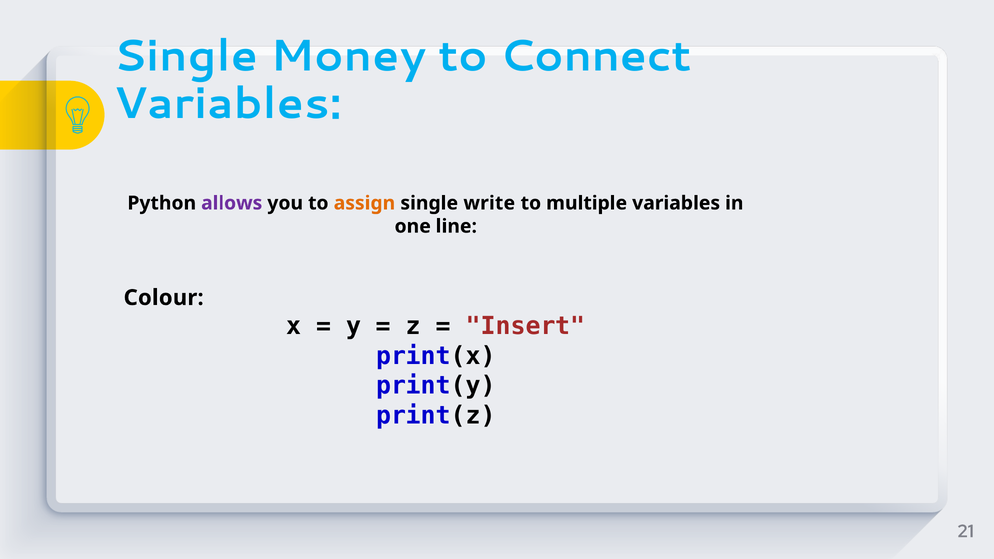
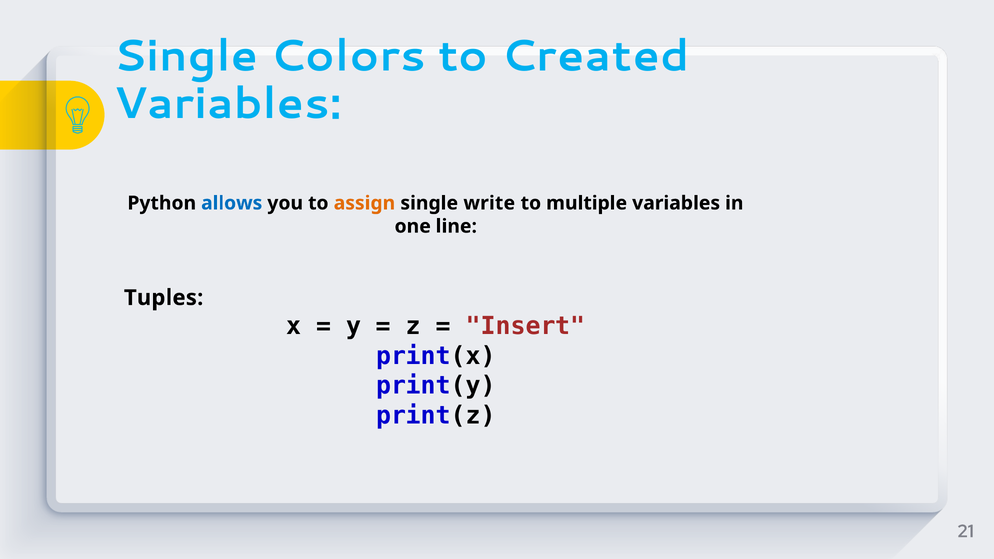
Money: Money -> Colors (348, 56)
Connect: Connect -> Created (595, 56)
allows colour: purple -> blue (232, 203)
Colour: Colour -> Tuples (164, 298)
